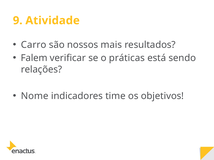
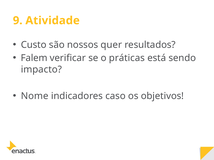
Carro: Carro -> Custo (34, 45)
mais: mais -> quer (111, 45)
relações: relações -> impacto (41, 70)
time: time -> caso (115, 96)
